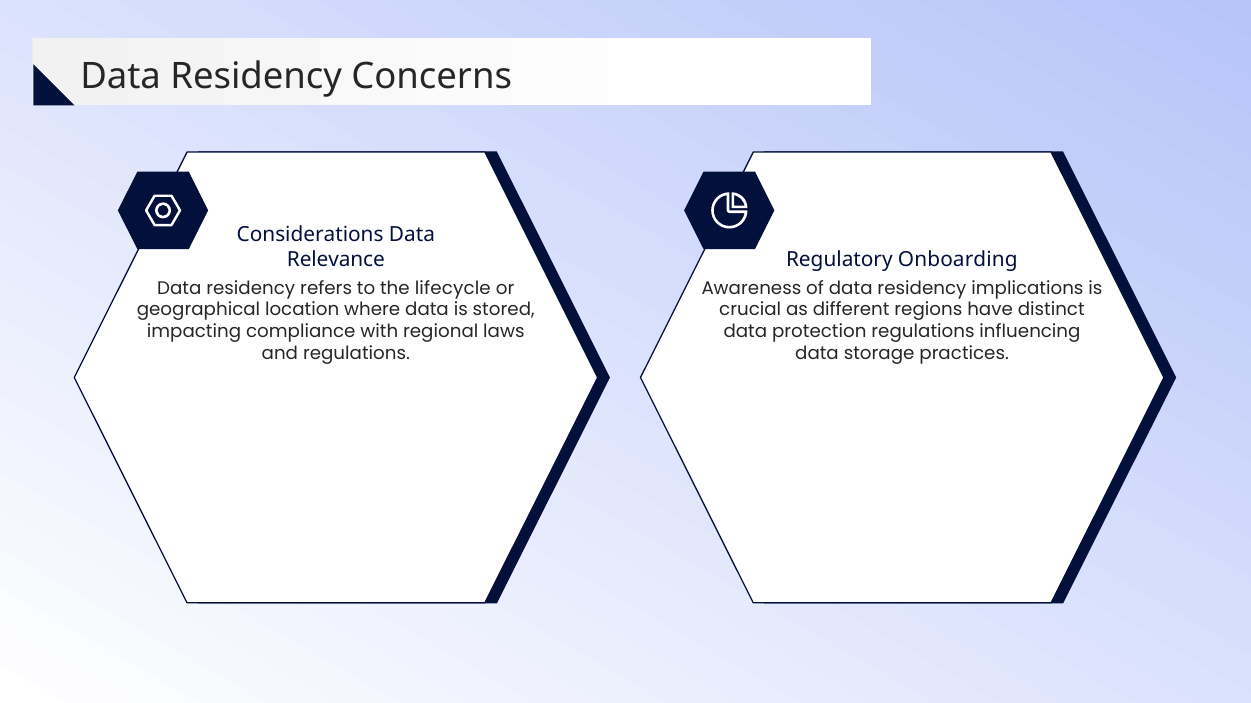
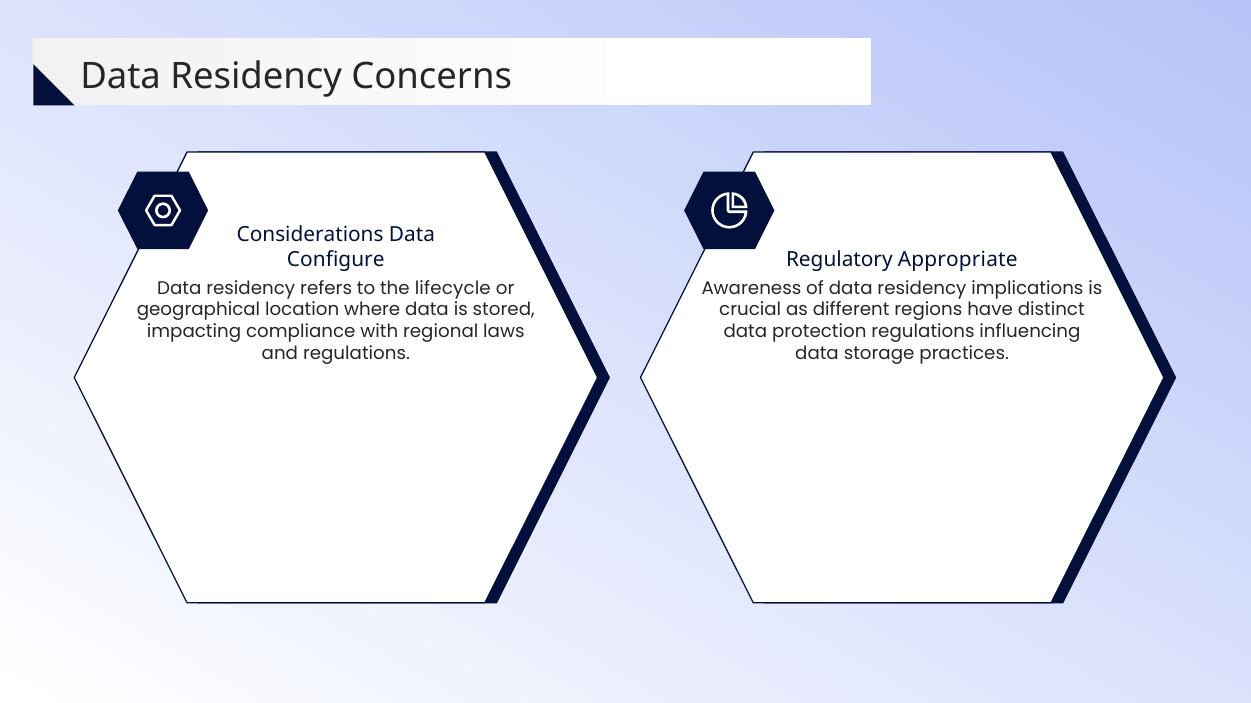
Relevance: Relevance -> Configure (336, 260)
Onboarding: Onboarding -> Appropriate (958, 260)
